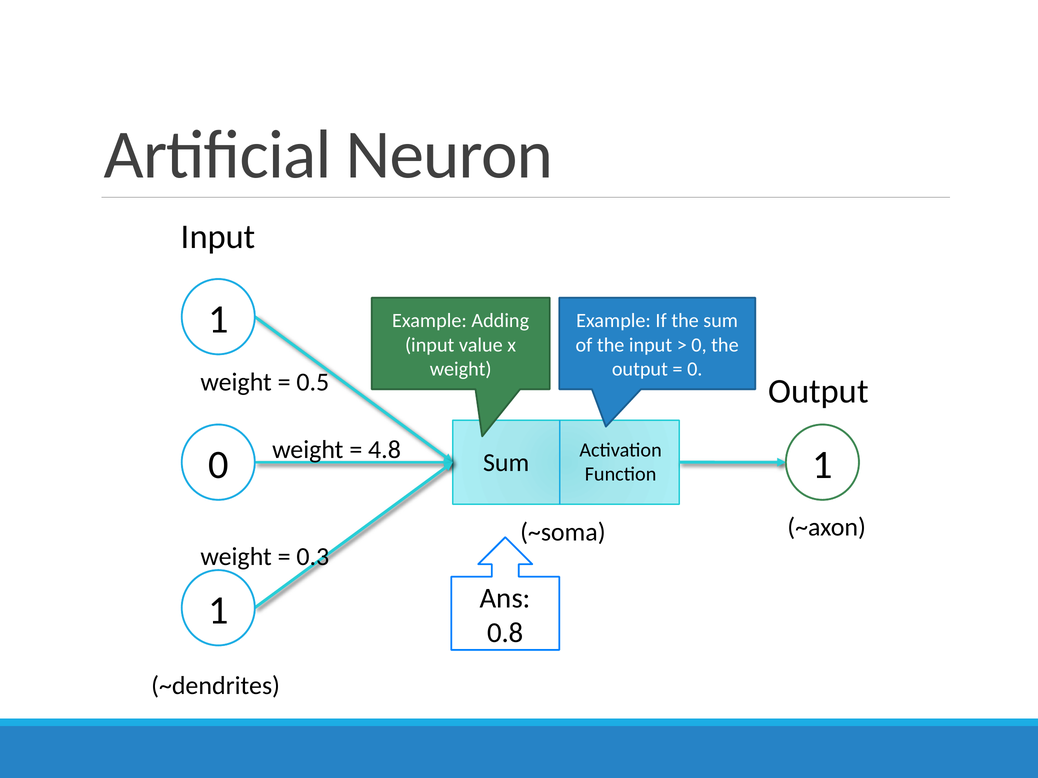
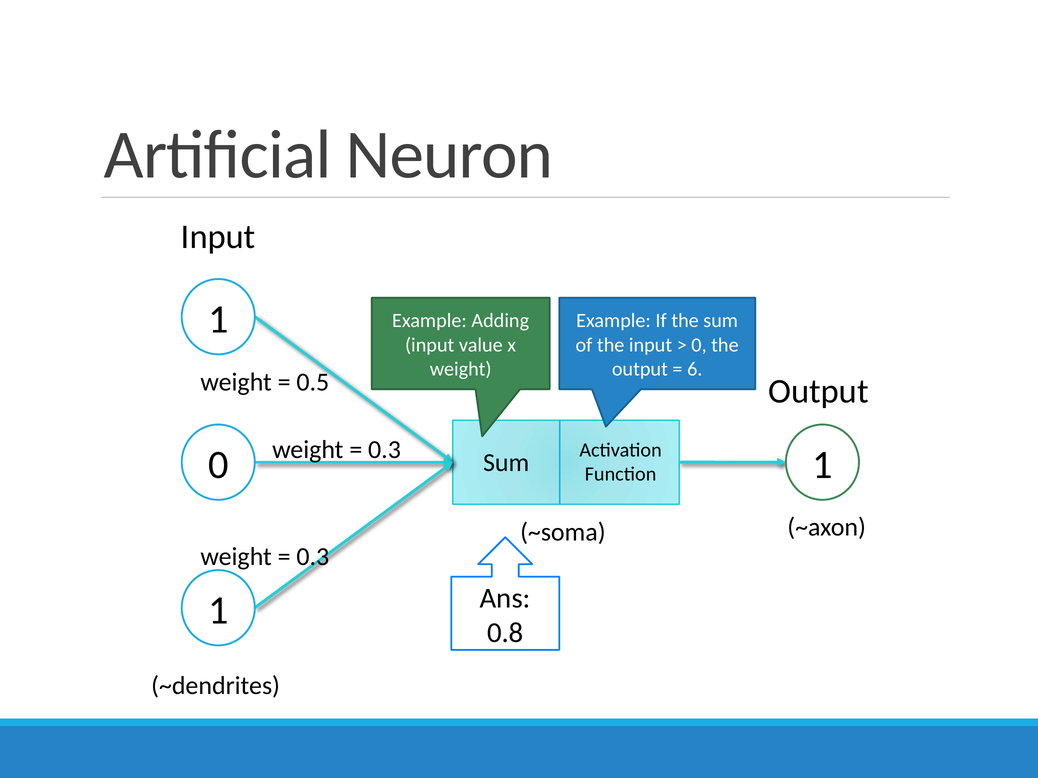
0: 0 -> 6 (695, 369)
4.8: 4.8 -> 0.3 (384, 450)
